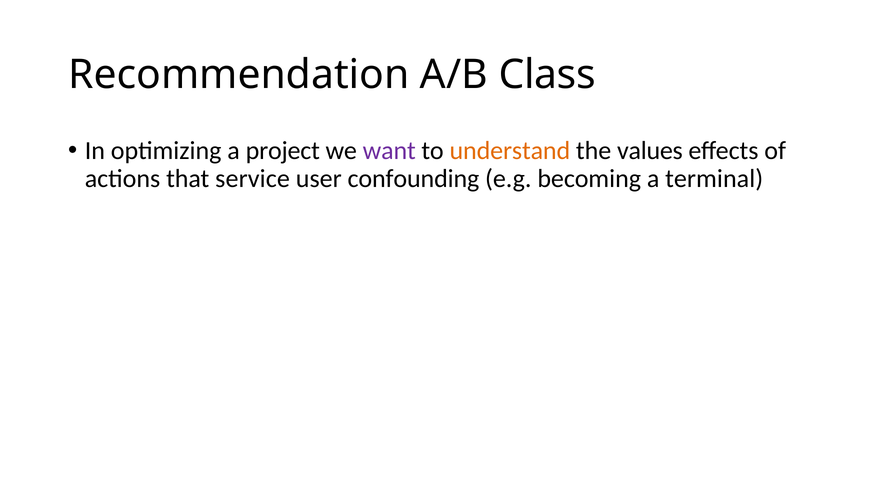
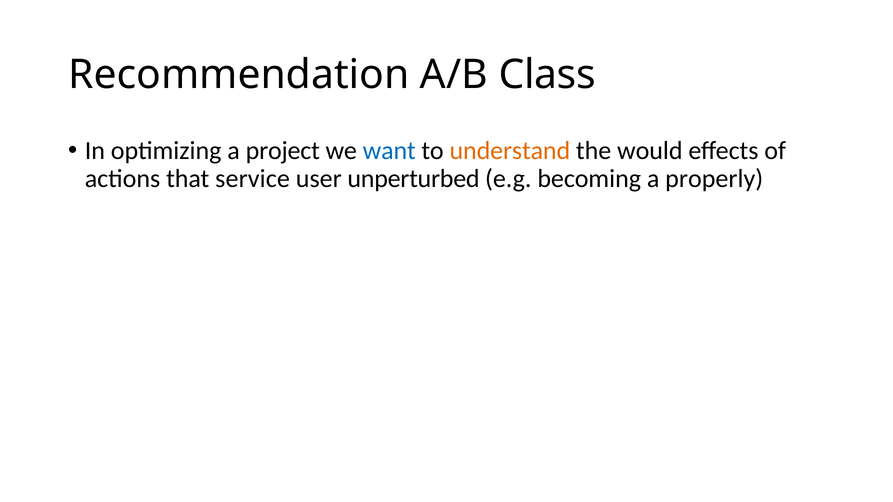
want colour: purple -> blue (389, 151)
values: values -> would (650, 151)
confounding: confounding -> unperturbed (414, 179)
terminal: terminal -> properly (714, 179)
